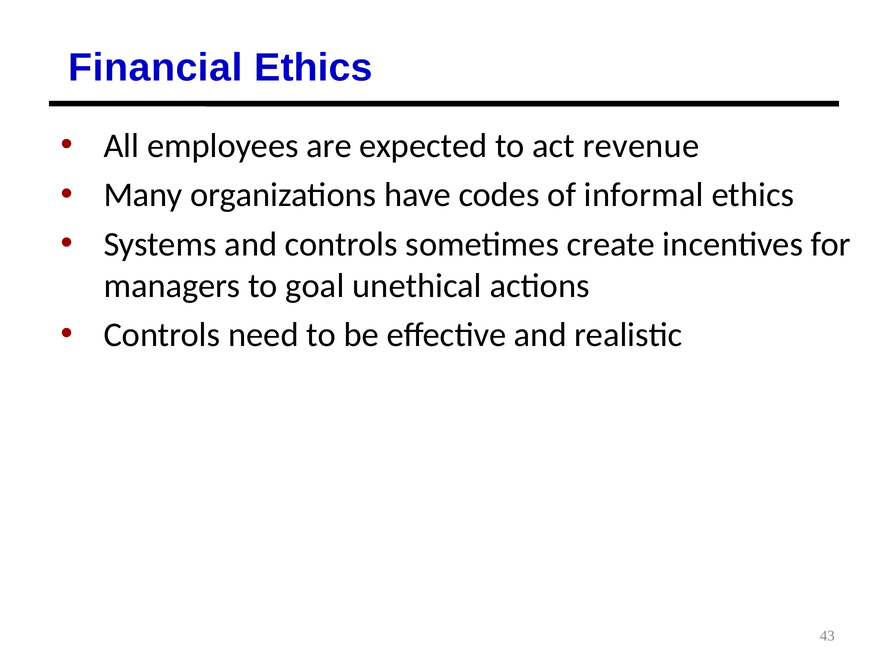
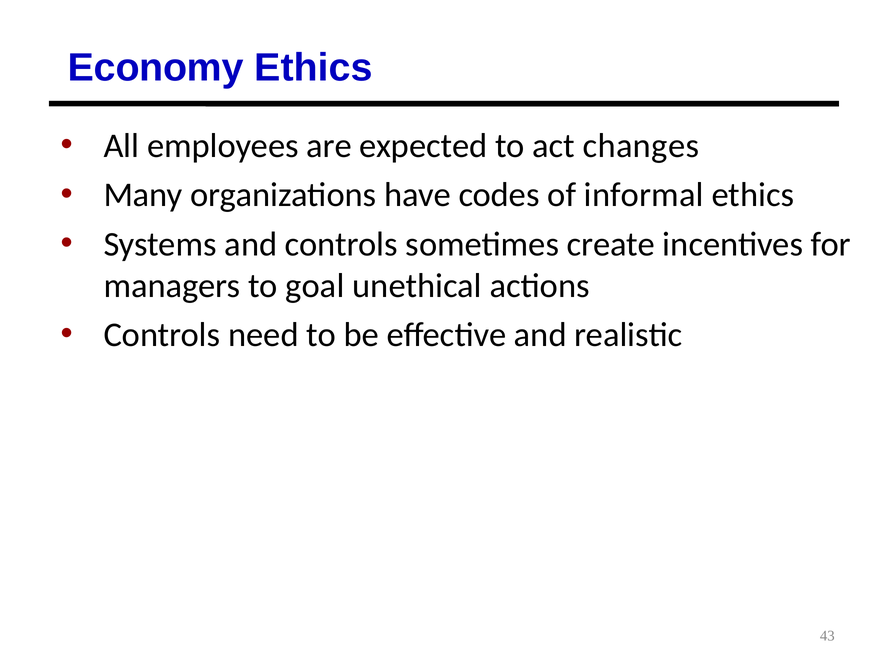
Financial: Financial -> Economy (156, 68)
revenue: revenue -> changes (641, 146)
